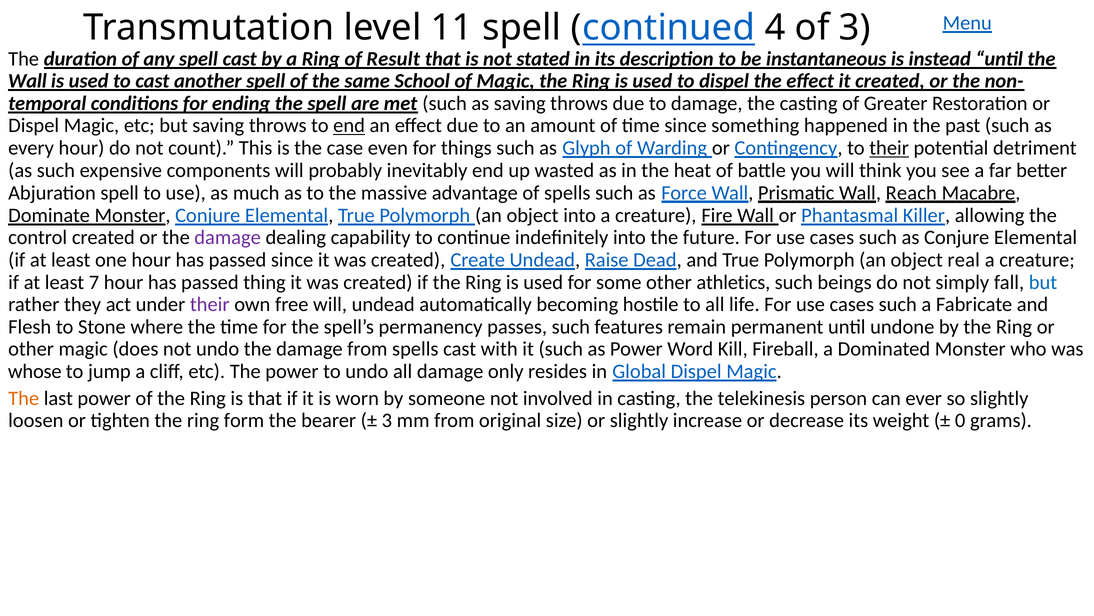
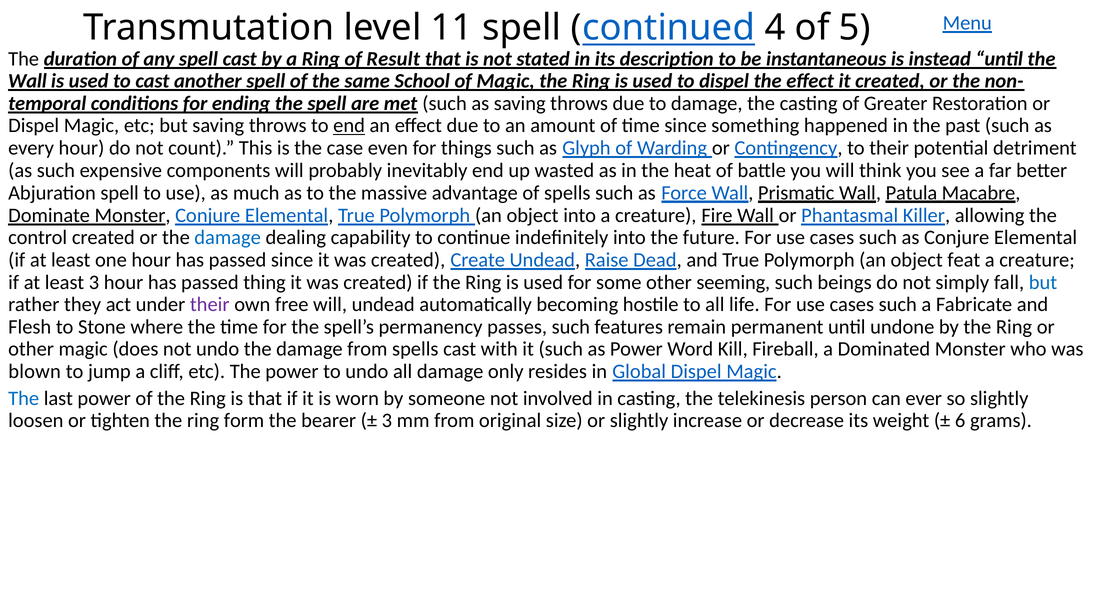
of 3: 3 -> 5 (855, 28)
their underline: present -> none (889, 148)
Reach: Reach -> Patula (911, 193)
damage colour: purple -> blue (228, 237)
real: real -> feat (964, 260)
least 7: 7 -> 3 (94, 282)
athletics: athletics -> seeming (733, 282)
whose: whose -> blown (35, 371)
The colour: orange -> blue (24, 398)
0: 0 -> 6 (960, 420)
